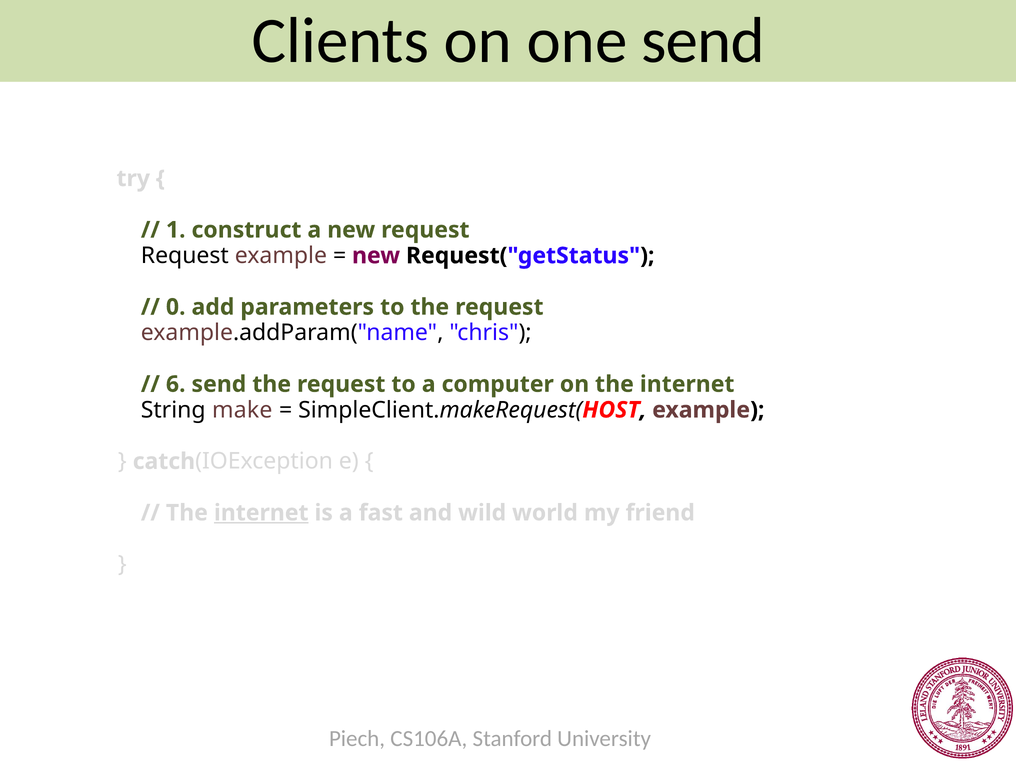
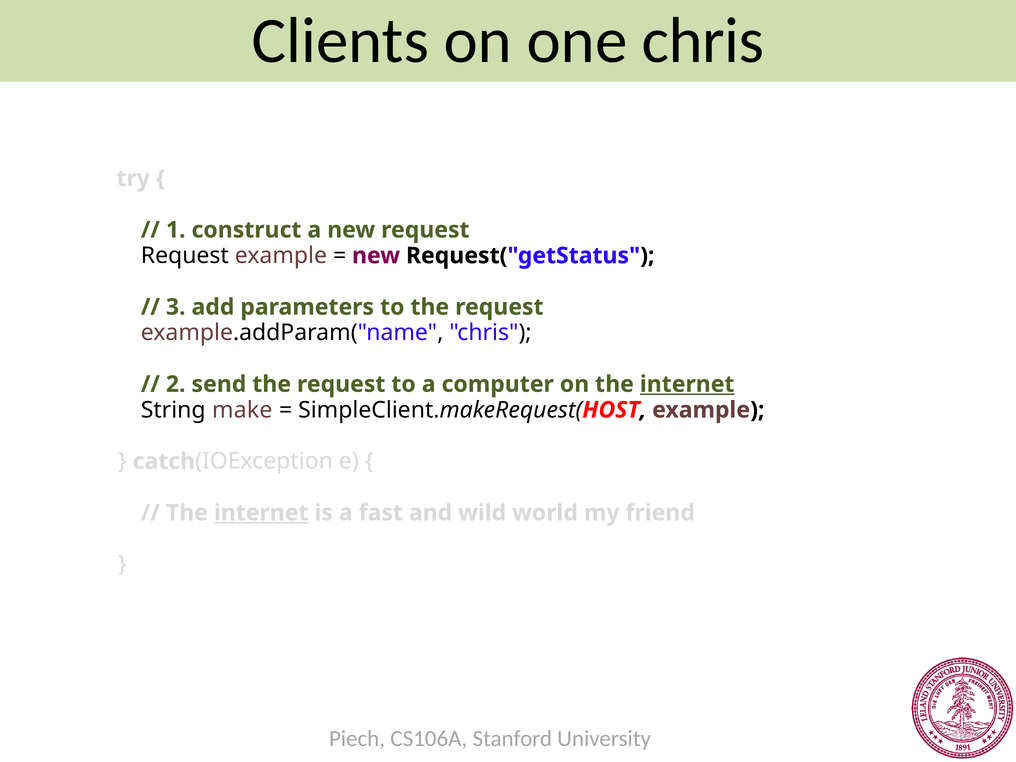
one send: send -> chris (703, 41)
0: 0 -> 3 (176, 307)
6: 6 -> 2 (176, 384)
internet underline: none -> present (687, 384)
